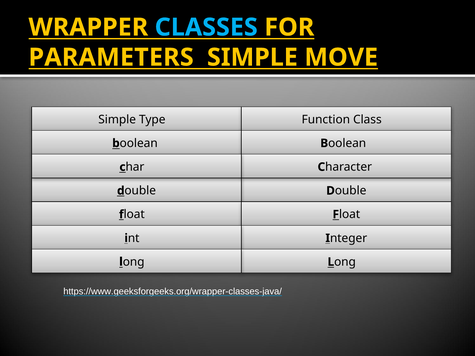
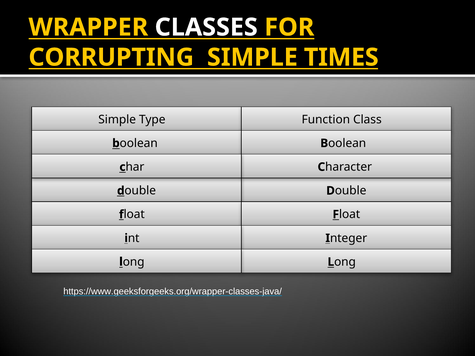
CLASSES colour: light blue -> white (206, 27)
PARAMETERS: PARAMETERS -> CORRUPTING (111, 57)
MOVE: MOVE -> TIMES (341, 57)
